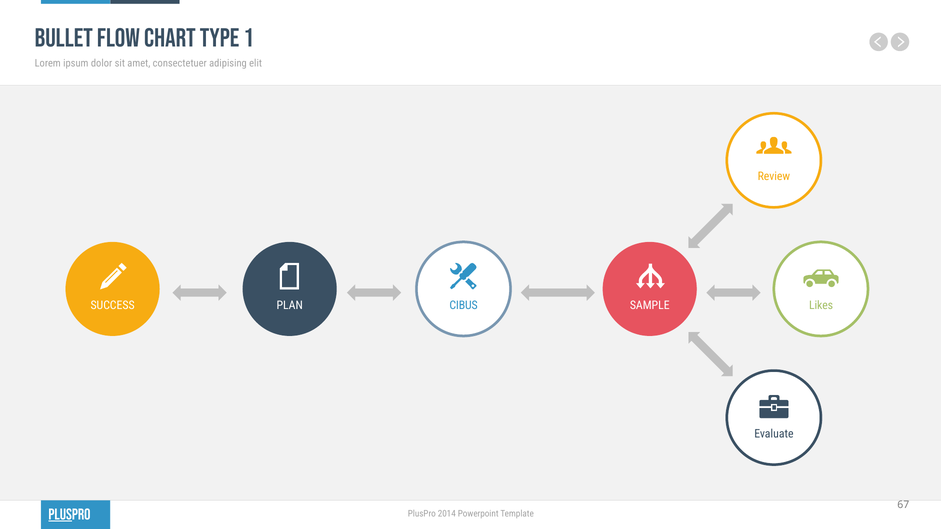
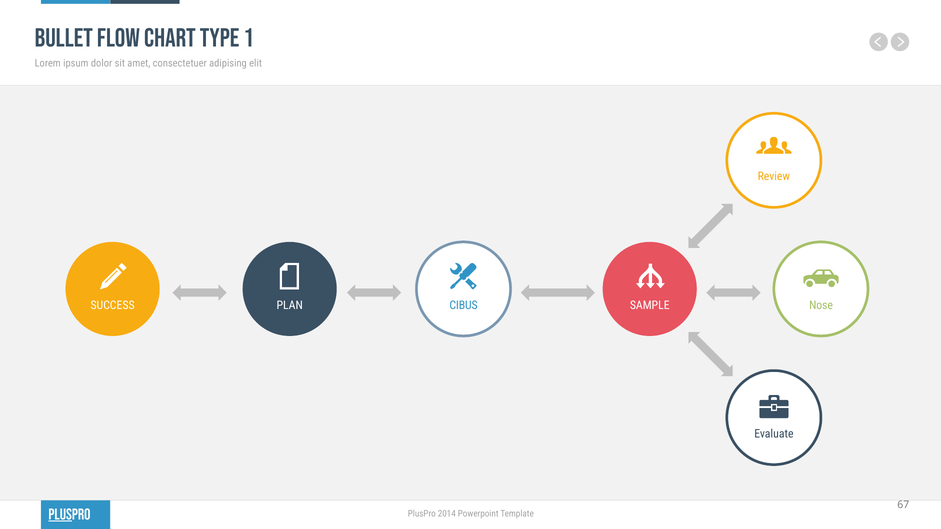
Likes: Likes -> Nose (821, 305)
